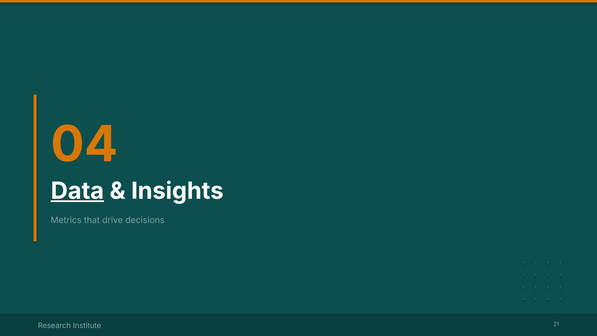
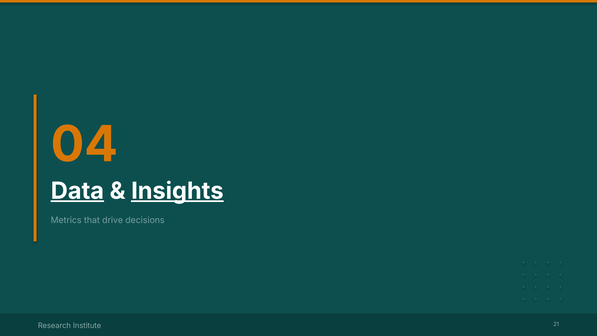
Insights underline: none -> present (177, 191)
